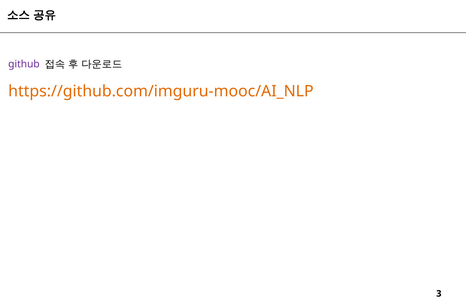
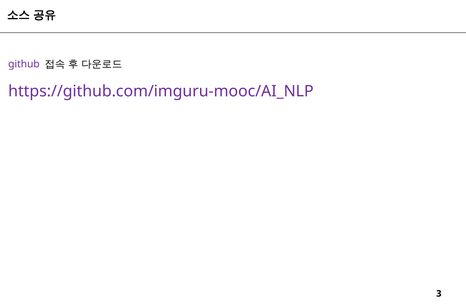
https://github.com/imguru-mooc/AI_NLP colour: orange -> purple (161, 91)
